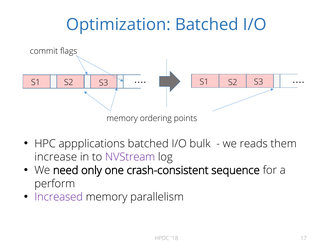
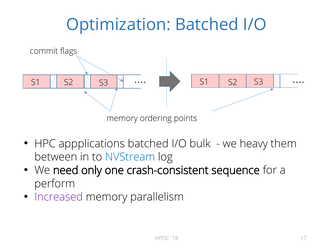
reads: reads -> heavy (254, 143)
increase: increase -> between (56, 157)
NVStream colour: purple -> blue (130, 157)
